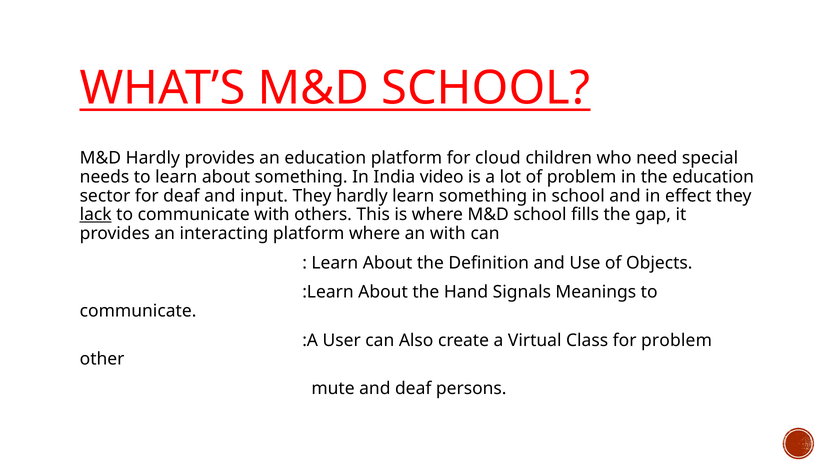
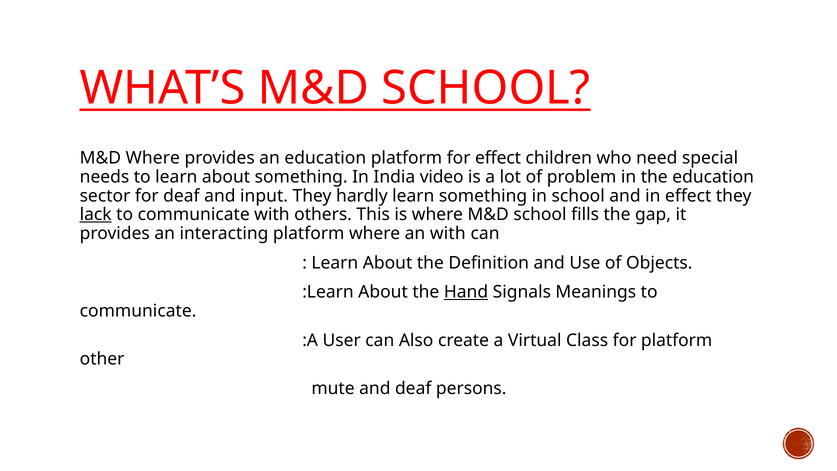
M&D Hardly: Hardly -> Where (153, 158)
for cloud: cloud -> effect (498, 158)
Hand underline: none -> present (466, 292)
for problem: problem -> platform (677, 340)
